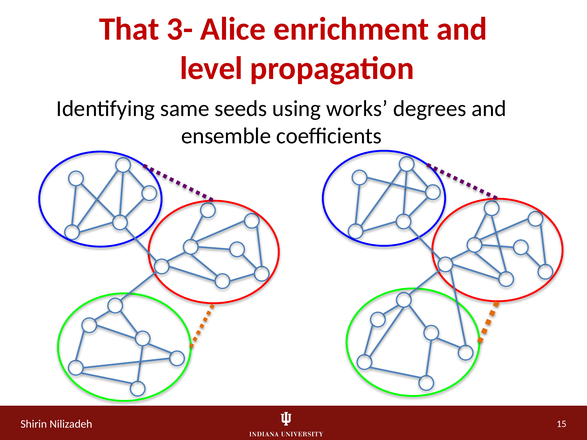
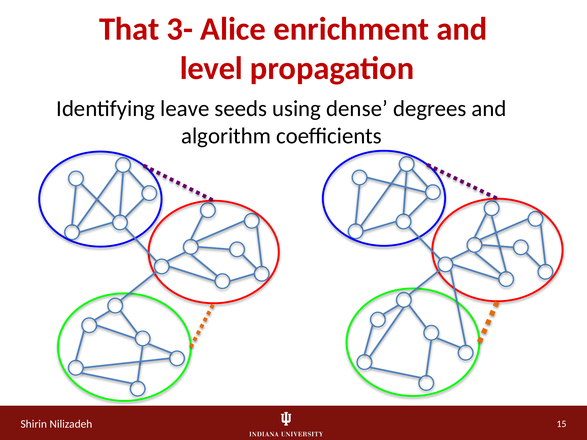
same: same -> leave (185, 109)
works: works -> dense (357, 109)
ensemble: ensemble -> algorithm (226, 136)
